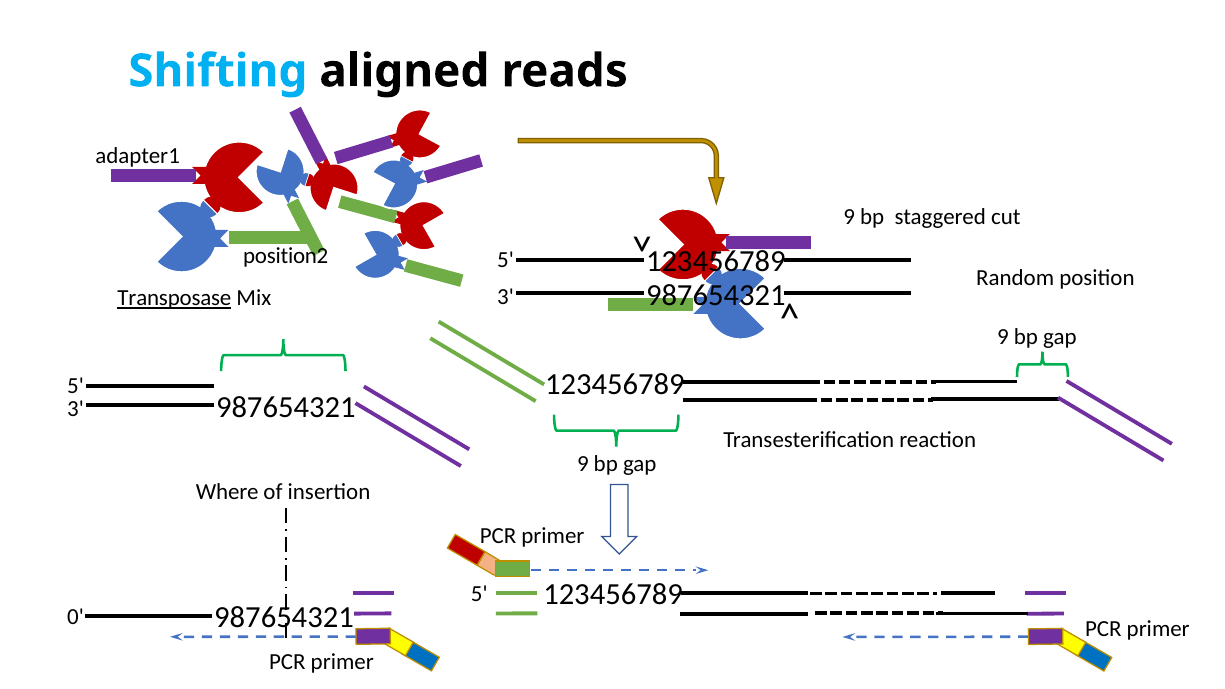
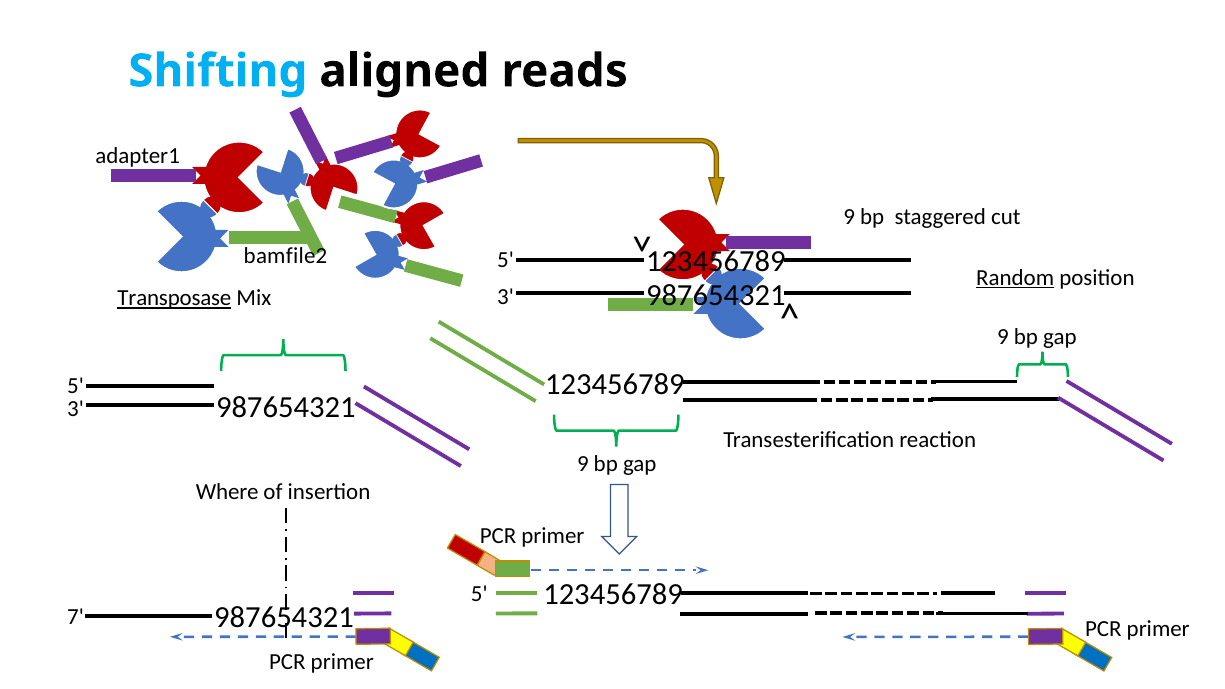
position2: position2 -> bamfile2 (285, 256)
Random underline: none -> present (1015, 278)
0: 0 -> 7 (75, 617)
